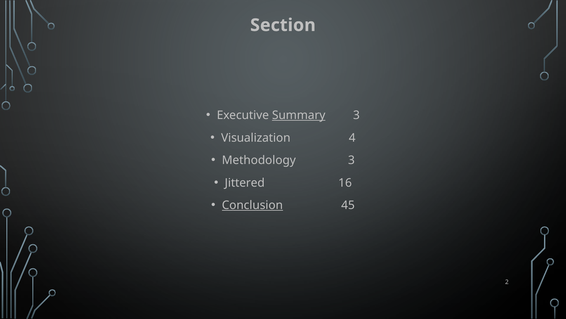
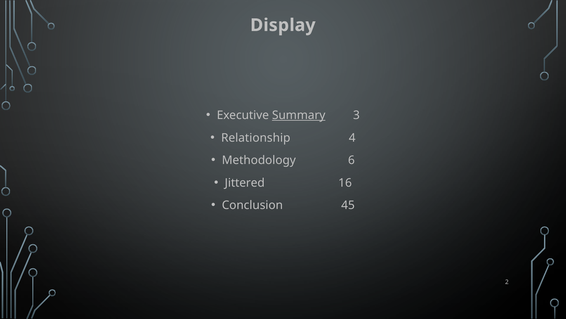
Section: Section -> Display (283, 25)
Visualization: Visualization -> Relationship (256, 138)
Methodology 3: 3 -> 6 (351, 160)
Conclusion underline: present -> none (252, 205)
